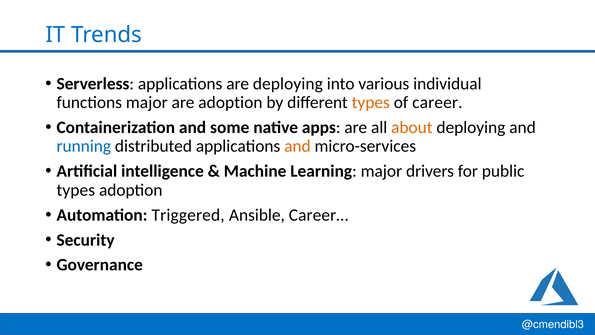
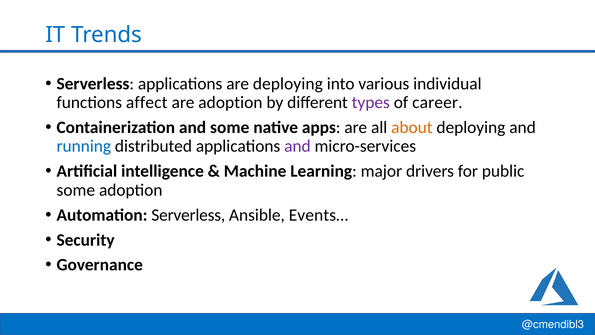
functions major: major -> affect (147, 102)
types colour: orange -> purple (371, 102)
and colour: orange -> purple (297, 146)
types: types -> some (76, 190)
Automation Triggered: Triggered -> Serverless (188, 215)
Career…: Career… -> Events… (319, 215)
